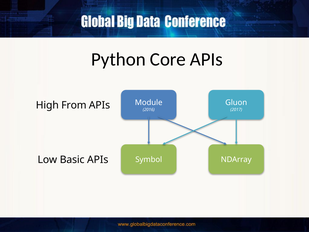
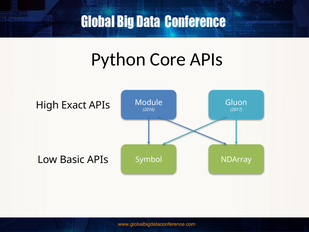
From: From -> Exact (74, 105)
